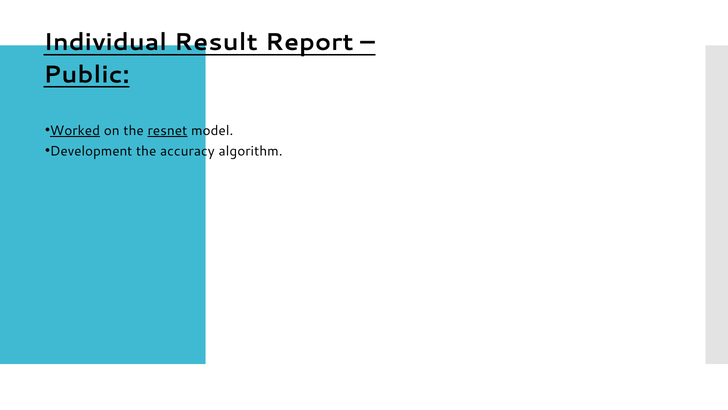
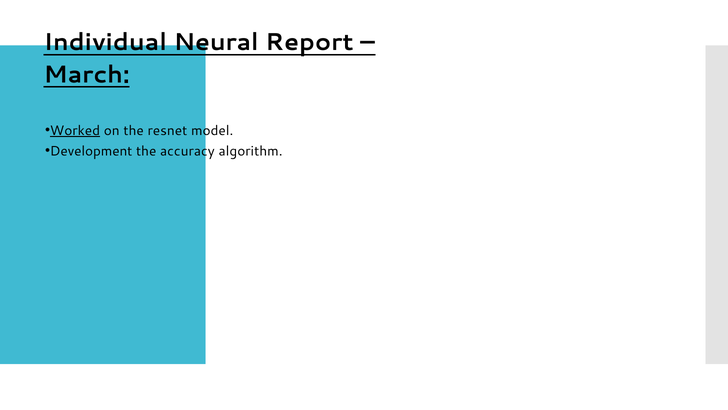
Result: Result -> Neural (216, 42)
Public: Public -> March (87, 74)
resnet underline: present -> none (167, 130)
